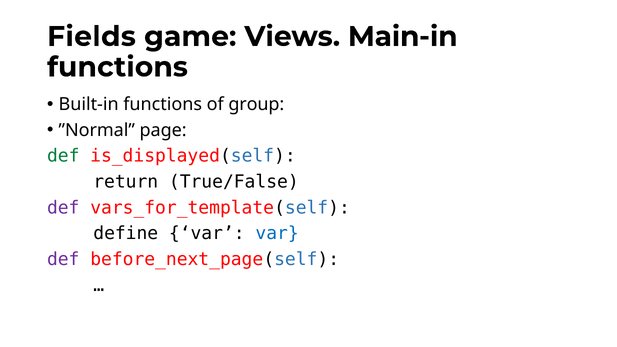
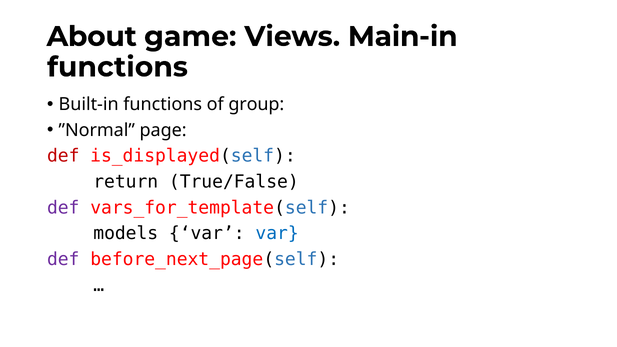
Fields: Fields -> About (92, 37)
def colour: green -> red (63, 156)
define: define -> models (126, 233)
